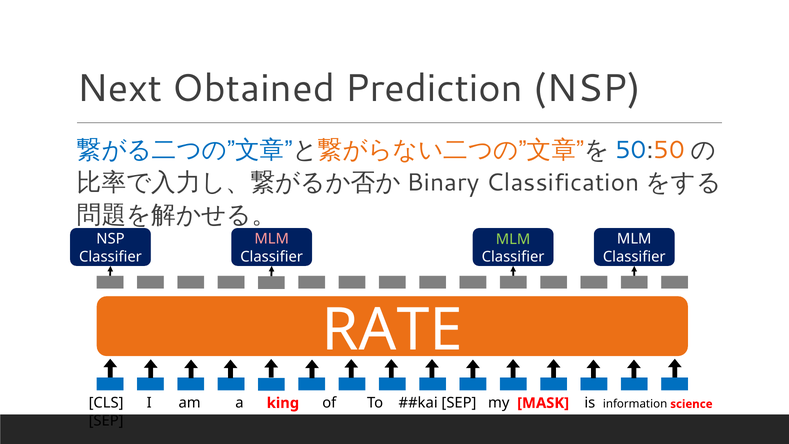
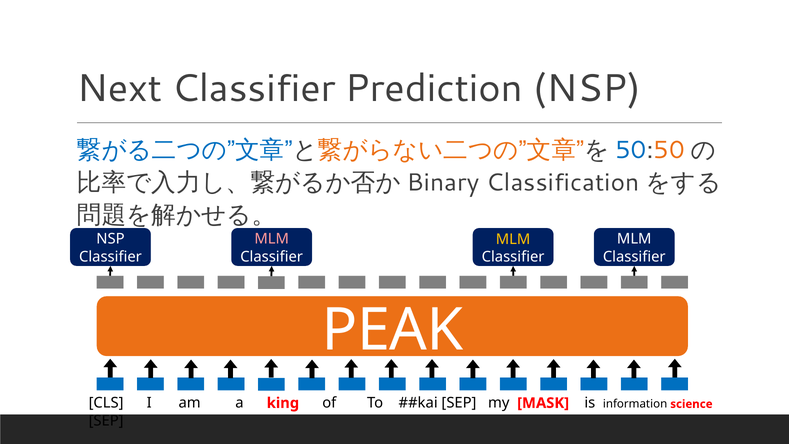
Next Obtained: Obtained -> Classifier (254, 88)
MLM colour: light green -> yellow (513, 239)
RATE: RATE -> PEAK (393, 330)
